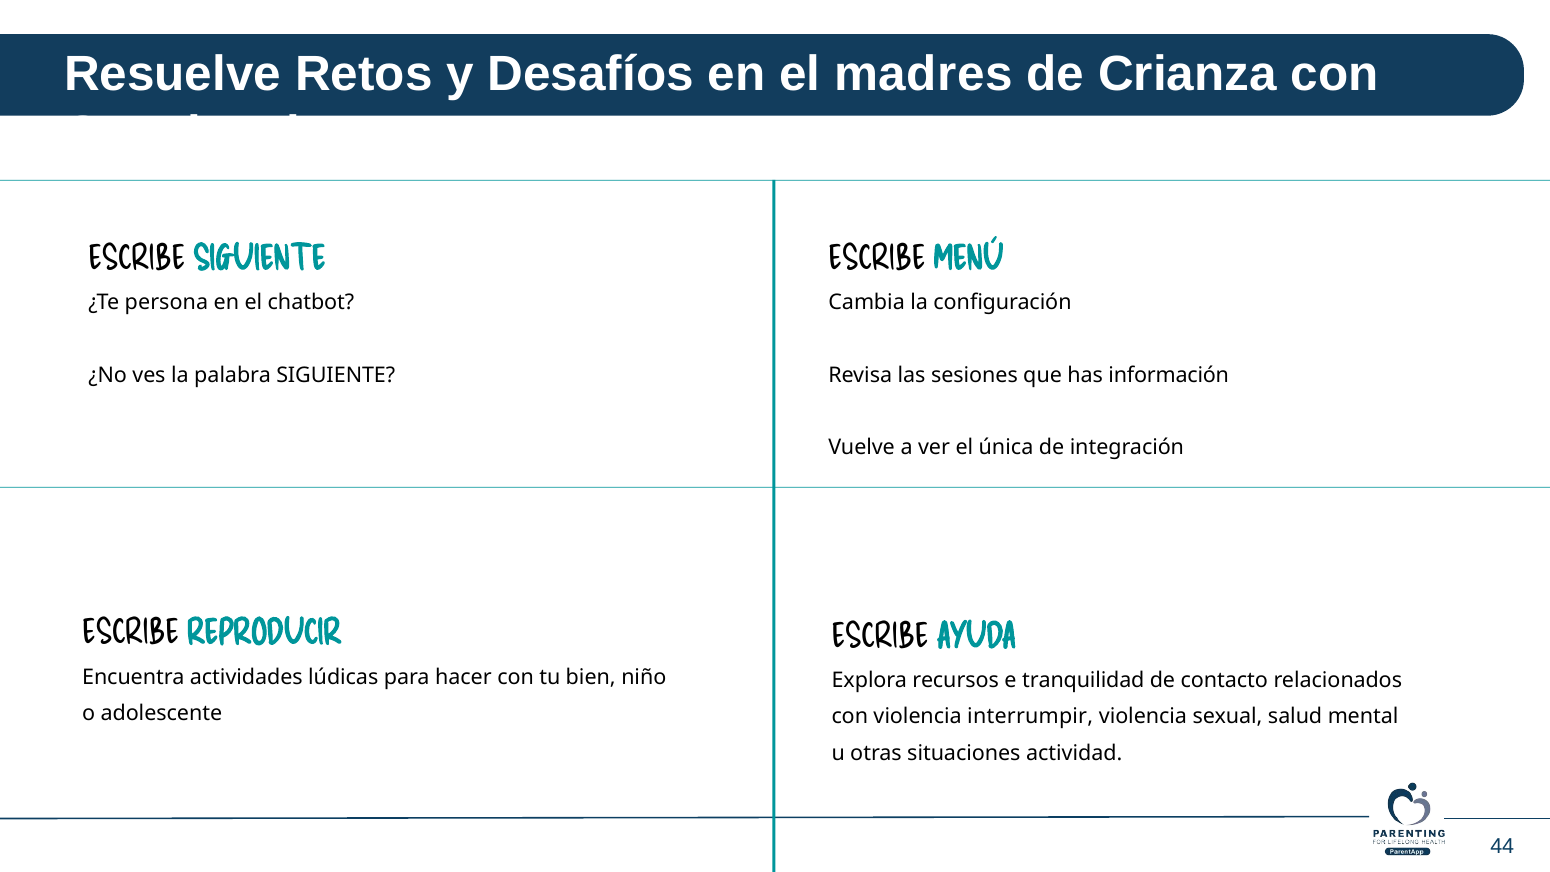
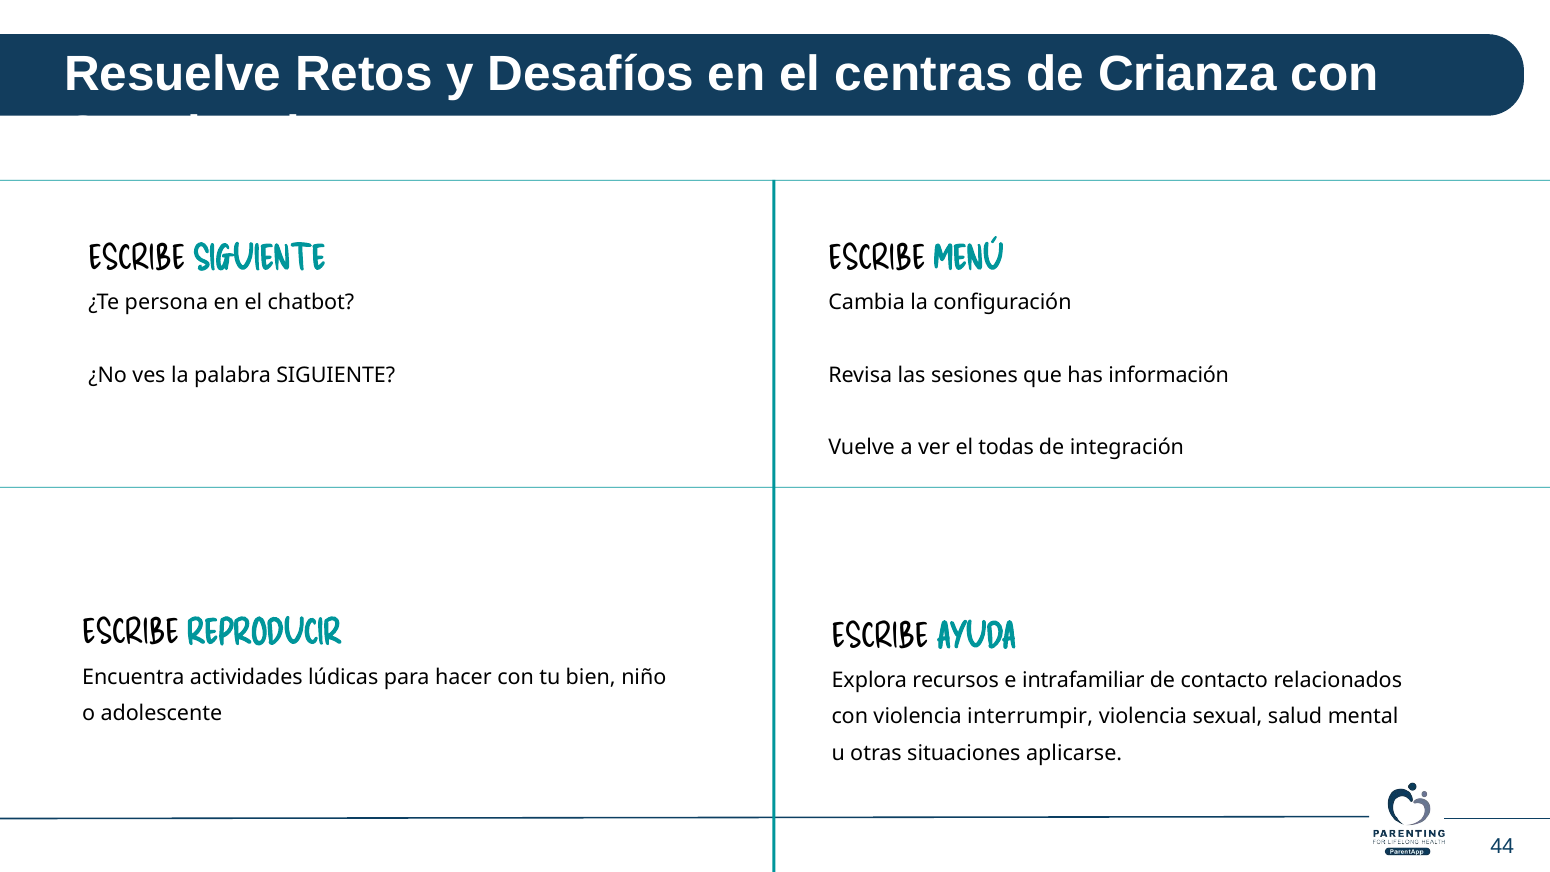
madres: madres -> centras (923, 74)
única: única -> todas (1006, 448)
tranquilidad: tranquilidad -> intrafamiliar (1083, 681)
actividad: actividad -> aplicarse (1074, 753)
